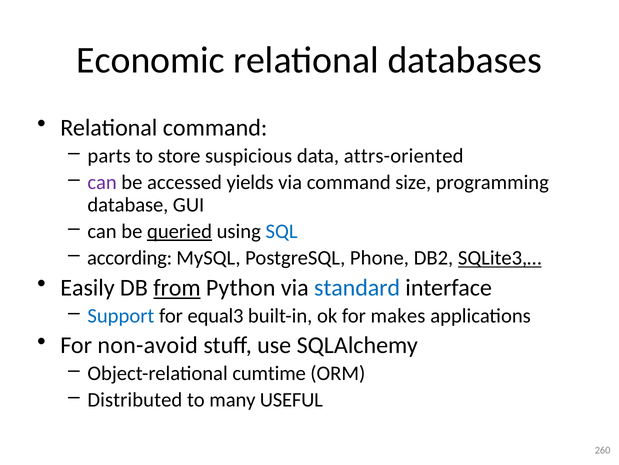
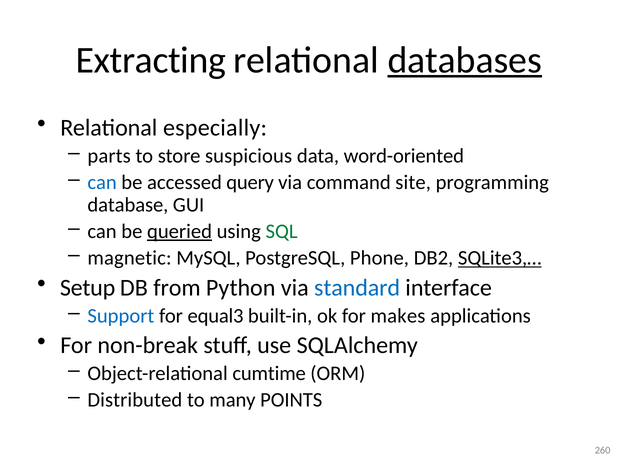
Economic: Economic -> Extracting (151, 60)
databases underline: none -> present (465, 60)
Relational command: command -> especially (215, 128)
attrs-oriented: attrs-oriented -> word-oriented (404, 156)
can colour: purple -> blue (102, 182)
yields: yields -> query (250, 182)
size: size -> site (413, 182)
SQL colour: blue -> green (282, 231)
according: according -> magnetic (129, 258)
Easily: Easily -> Setup (88, 287)
from underline: present -> none (177, 287)
non-avoid: non-avoid -> non-break (148, 345)
USEFUL: USEFUL -> POINTS (291, 399)
